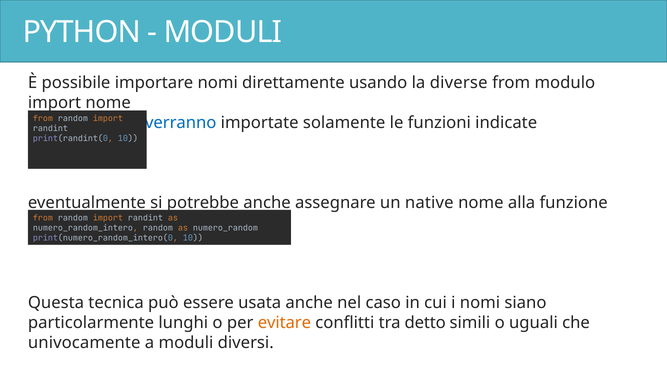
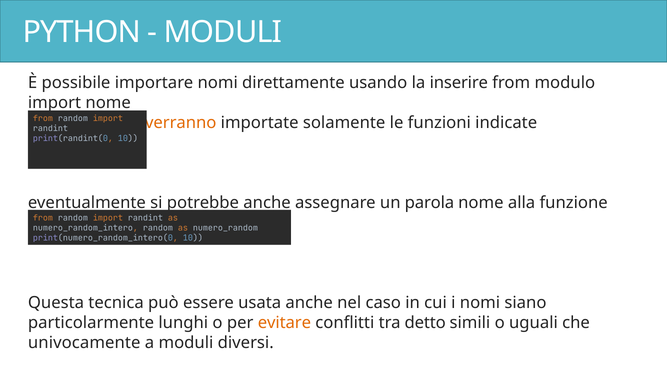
diverse: diverse -> inserire (459, 83)
verranno colour: blue -> orange (181, 123)
native: native -> parola (429, 203)
